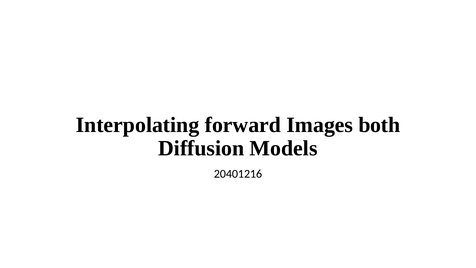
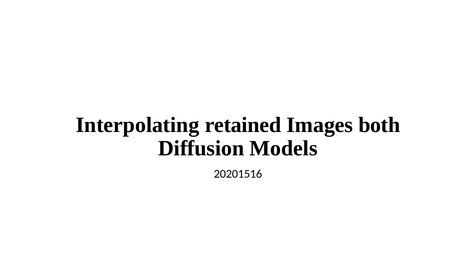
forward: forward -> retained (243, 125)
20401216: 20401216 -> 20201516 (238, 174)
